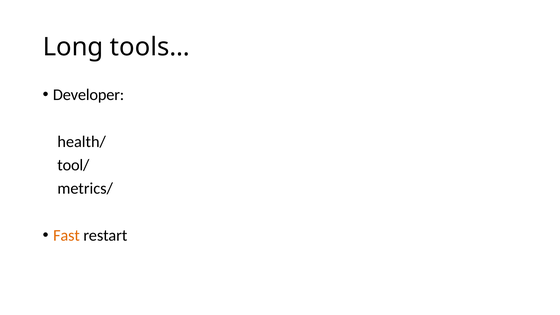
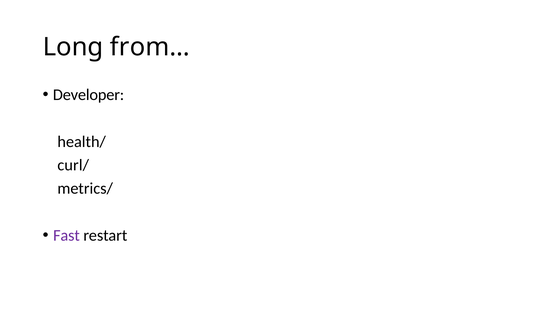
tools…: tools… -> from… (150, 47)
tool/: tool/ -> curl/ (73, 165)
Fast colour: orange -> purple (67, 236)
